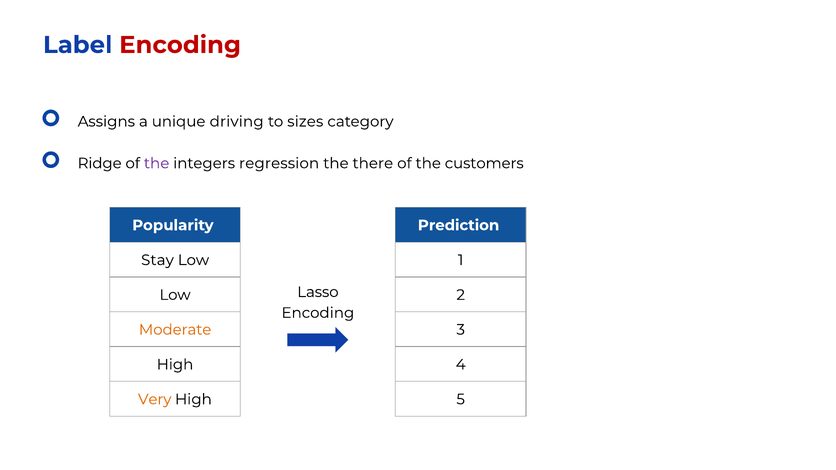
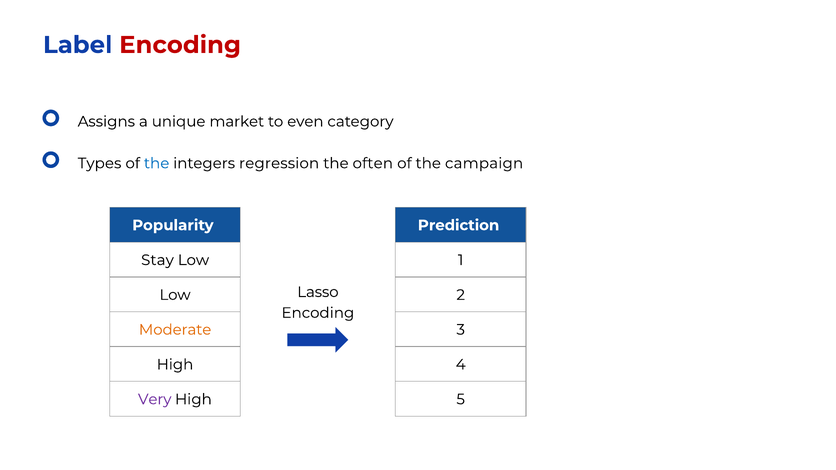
driving: driving -> market (237, 122)
sizes: sizes -> even (305, 122)
Ridge: Ridge -> Types (100, 163)
the colour: purple -> blue (157, 163)
there: there -> often (373, 163)
customers: customers -> campaign (484, 163)
Very colour: orange -> purple (155, 400)
